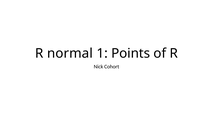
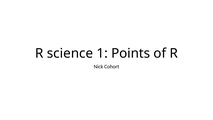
normal: normal -> science (70, 53)
